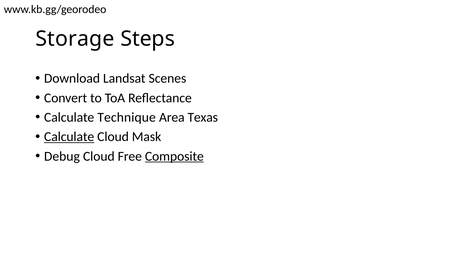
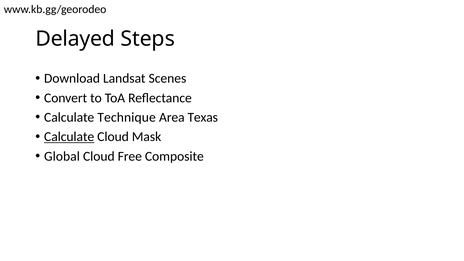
Storage: Storage -> Delayed (75, 39)
Debug: Debug -> Global (62, 156)
Composite underline: present -> none (174, 156)
